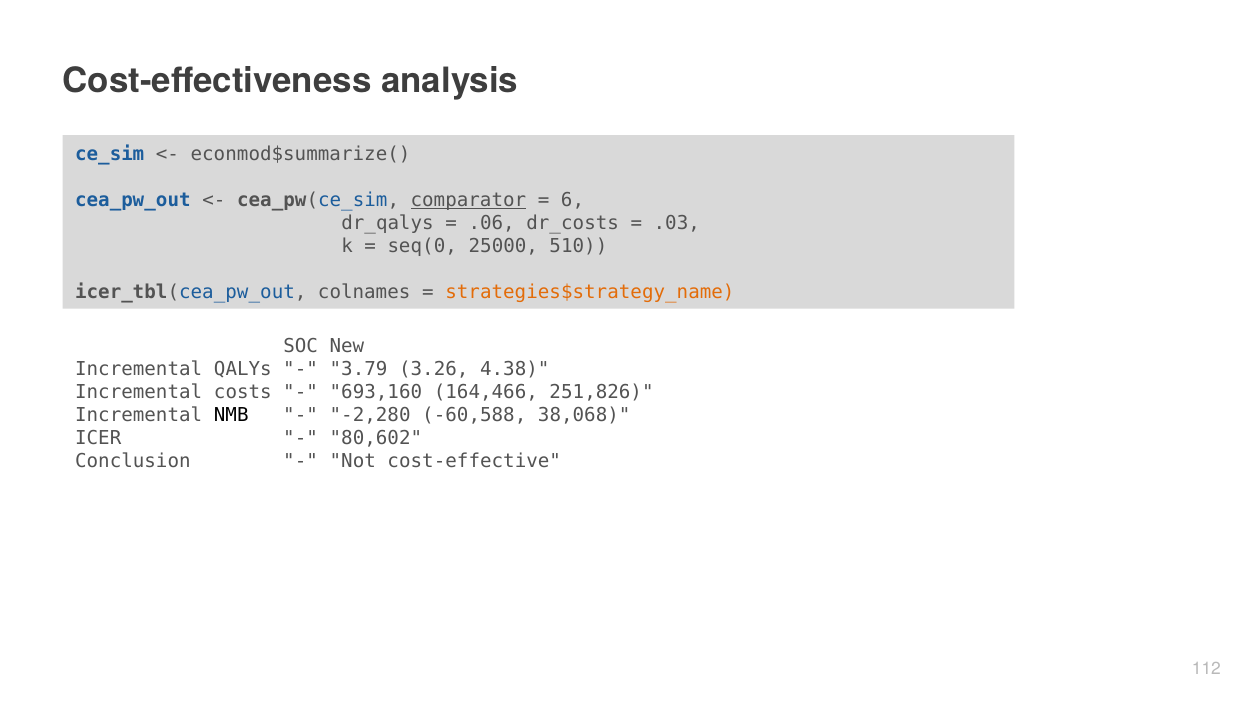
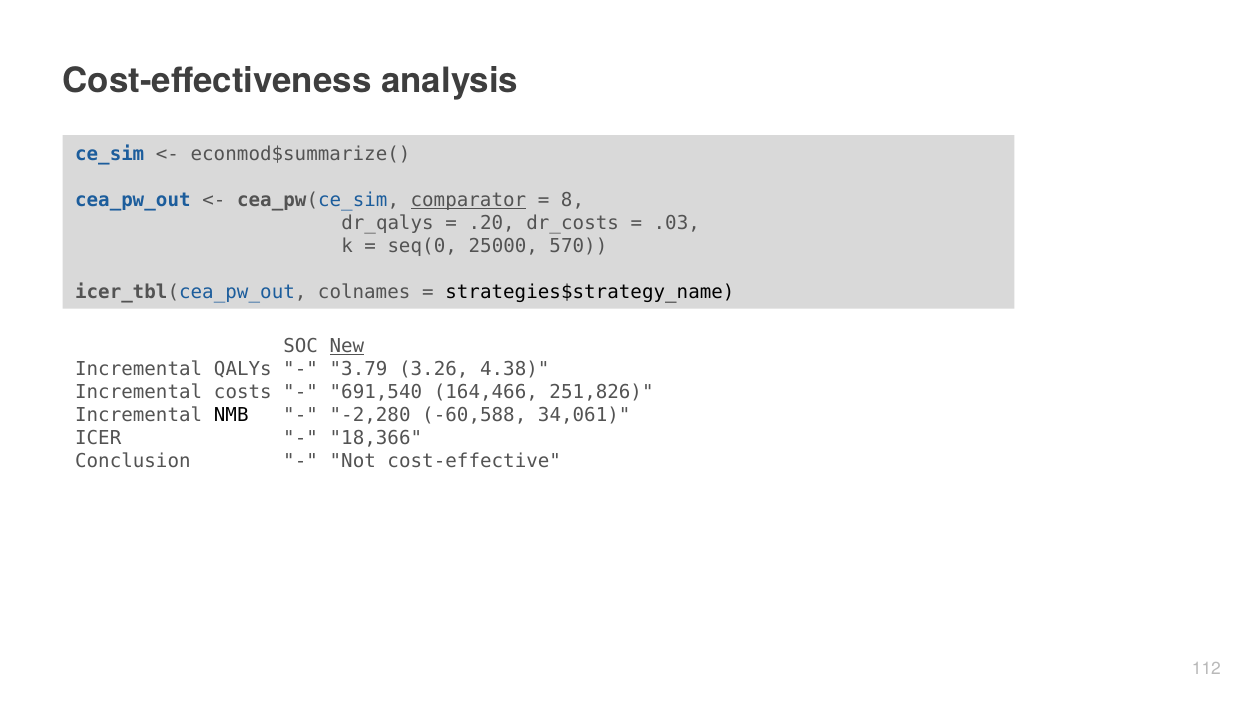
6: 6 -> 8 (573, 200)
.06: .06 -> .20 (492, 223)
510: 510 -> 570 (578, 246)
strategies$strategy_name colour: orange -> black (590, 292)
New underline: none -> present (347, 346)
693,160: 693,160 -> 691,540 (376, 392)
38,068: 38,068 -> 34,061 (584, 415)
80,602: 80,602 -> 18,366 (376, 438)
